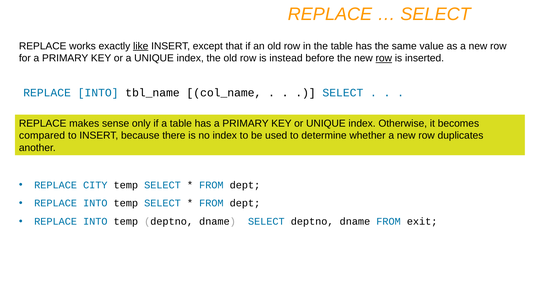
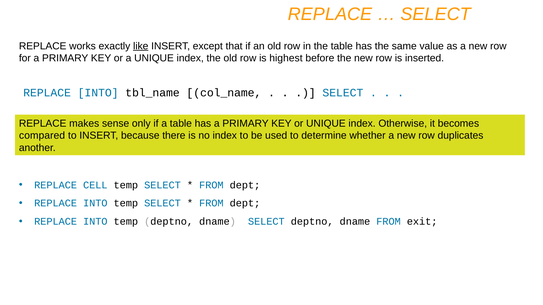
instead: instead -> highest (286, 58)
row underline: present -> none (384, 58)
CITY: CITY -> CELL (95, 185)
